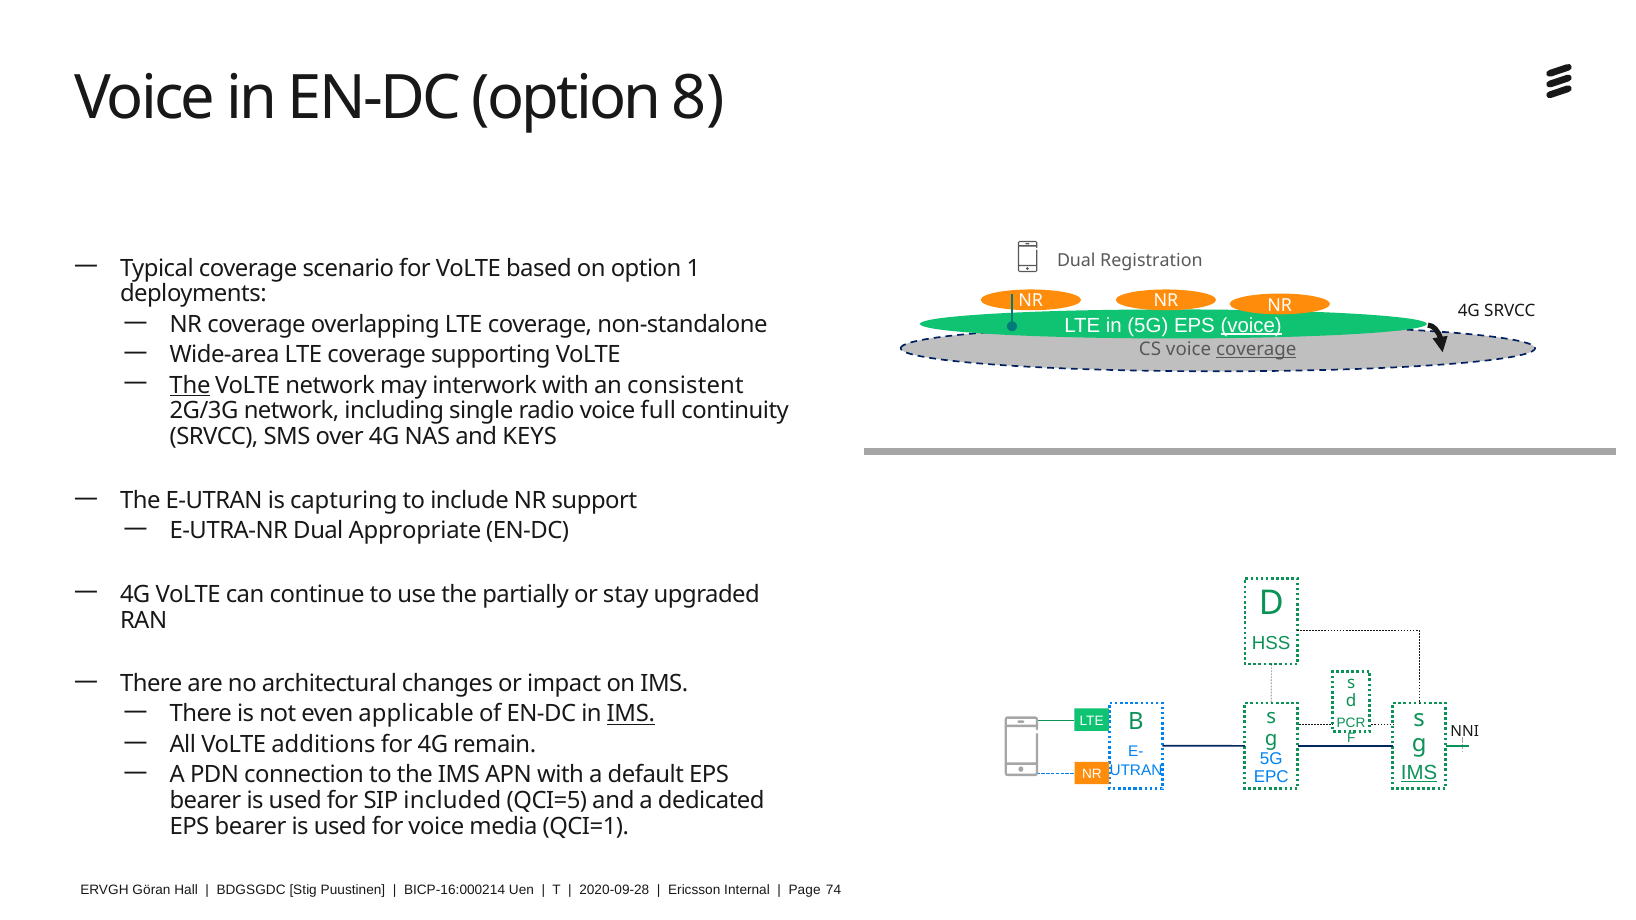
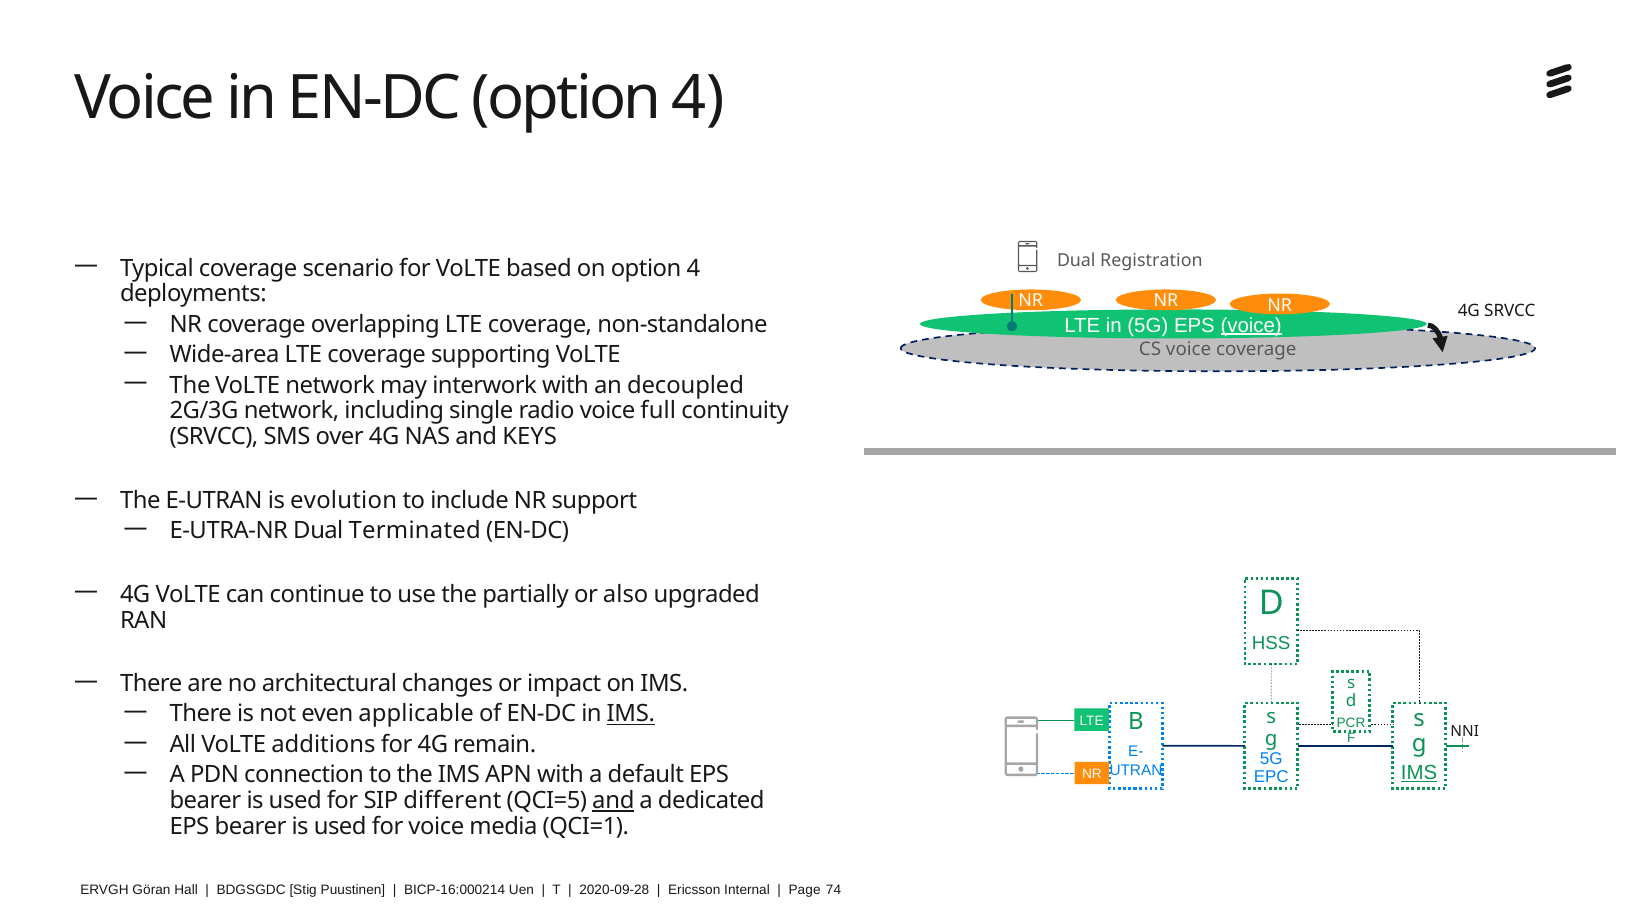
EN-DC option 8: 8 -> 4 (698, 99)
on option 1: 1 -> 4 (693, 268)
coverage underline: present -> none (1256, 350)
The underline: present -> none (190, 385)
consistent: consistent -> decoupled (686, 385)
capturing: capturing -> evolution (344, 501)
Appropriate: Appropriate -> Terminated (415, 531)
stay: stay -> also (626, 595)
included: included -> different (452, 801)
and underline: none -> present (613, 801)
